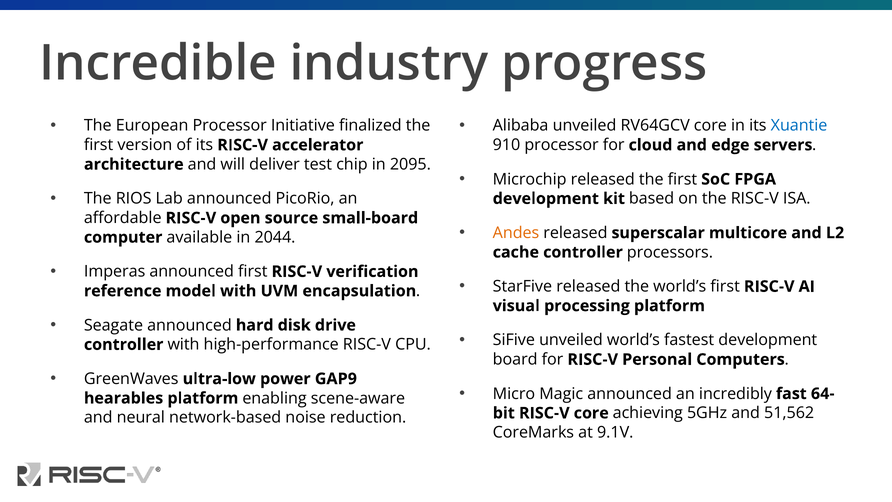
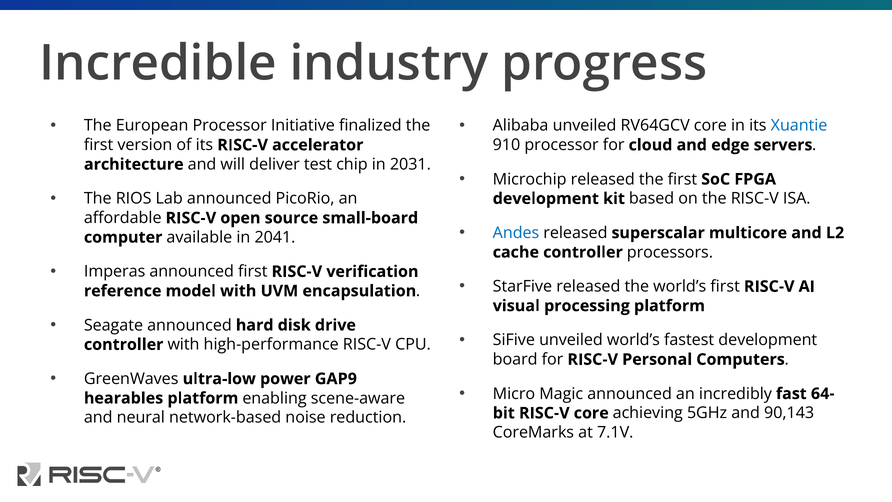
2095: 2095 -> 2031 (410, 164)
Andes colour: orange -> blue (516, 233)
2044: 2044 -> 2041 (275, 237)
51,562: 51,562 -> 90,143 (789, 413)
9.1V: 9.1V -> 7.1V (615, 432)
